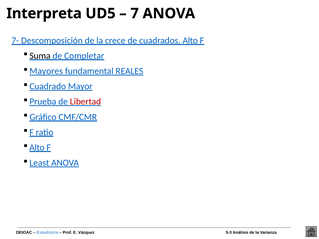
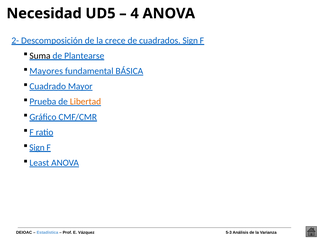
Interpreta: Interpreta -> Necesidad (44, 13)
7: 7 -> 4 (135, 13)
7-: 7- -> 2- (15, 41)
cuadrados Alto: Alto -> Sign (190, 41)
Completar: Completar -> Plantearse (84, 56)
REALES: REALES -> BÁSICA (129, 71)
Libertad colour: red -> orange (85, 102)
Alto: Alto -> Sign (37, 148)
